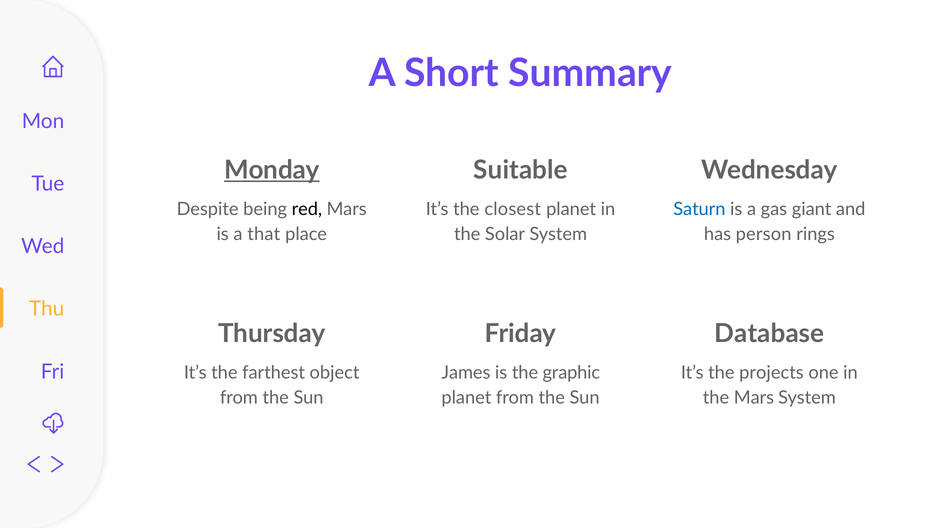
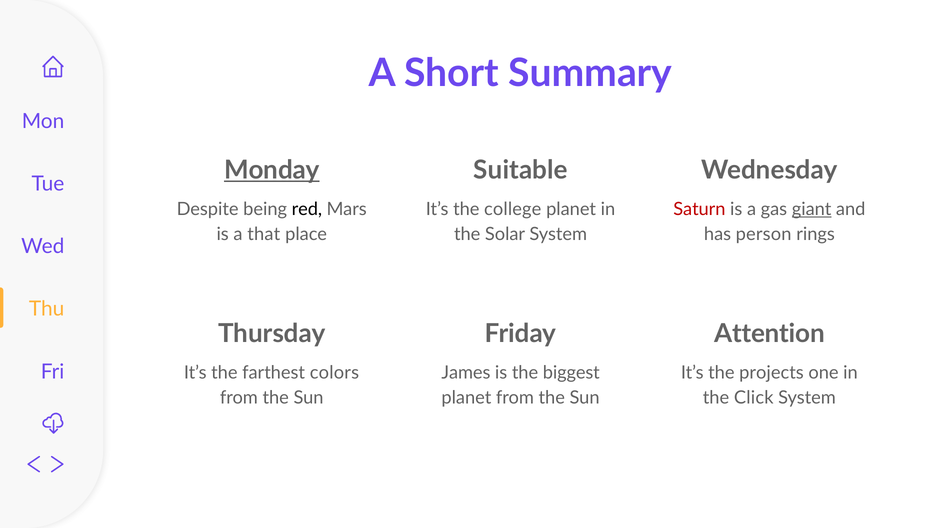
closest: closest -> college (513, 209)
Saturn colour: blue -> red (699, 209)
giant underline: none -> present (812, 209)
Database: Database -> Attention (769, 334)
object: object -> colors (334, 373)
graphic: graphic -> biggest (571, 373)
the Mars: Mars -> Click (754, 398)
